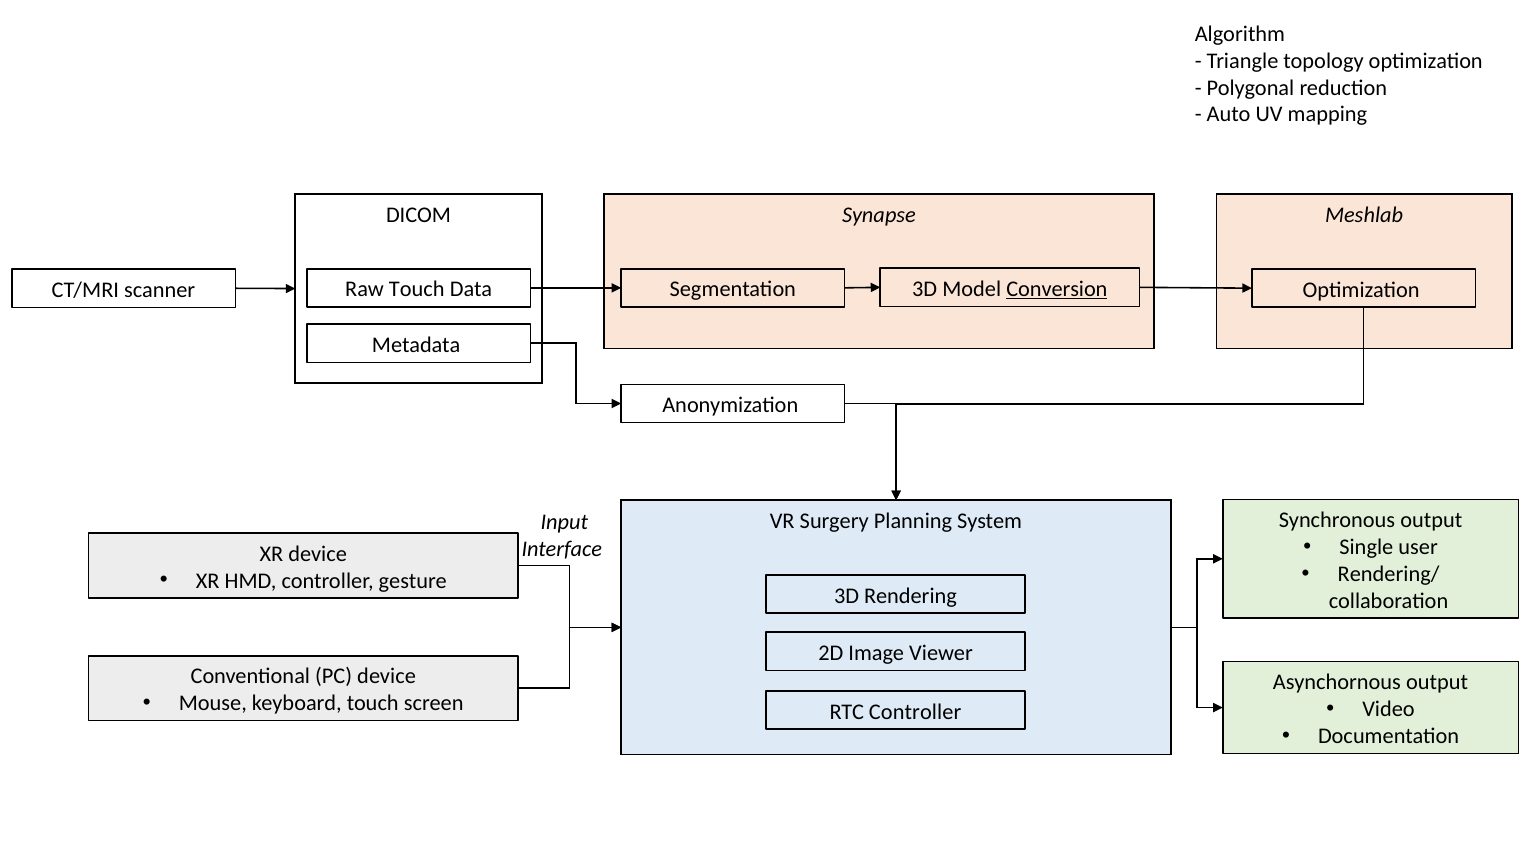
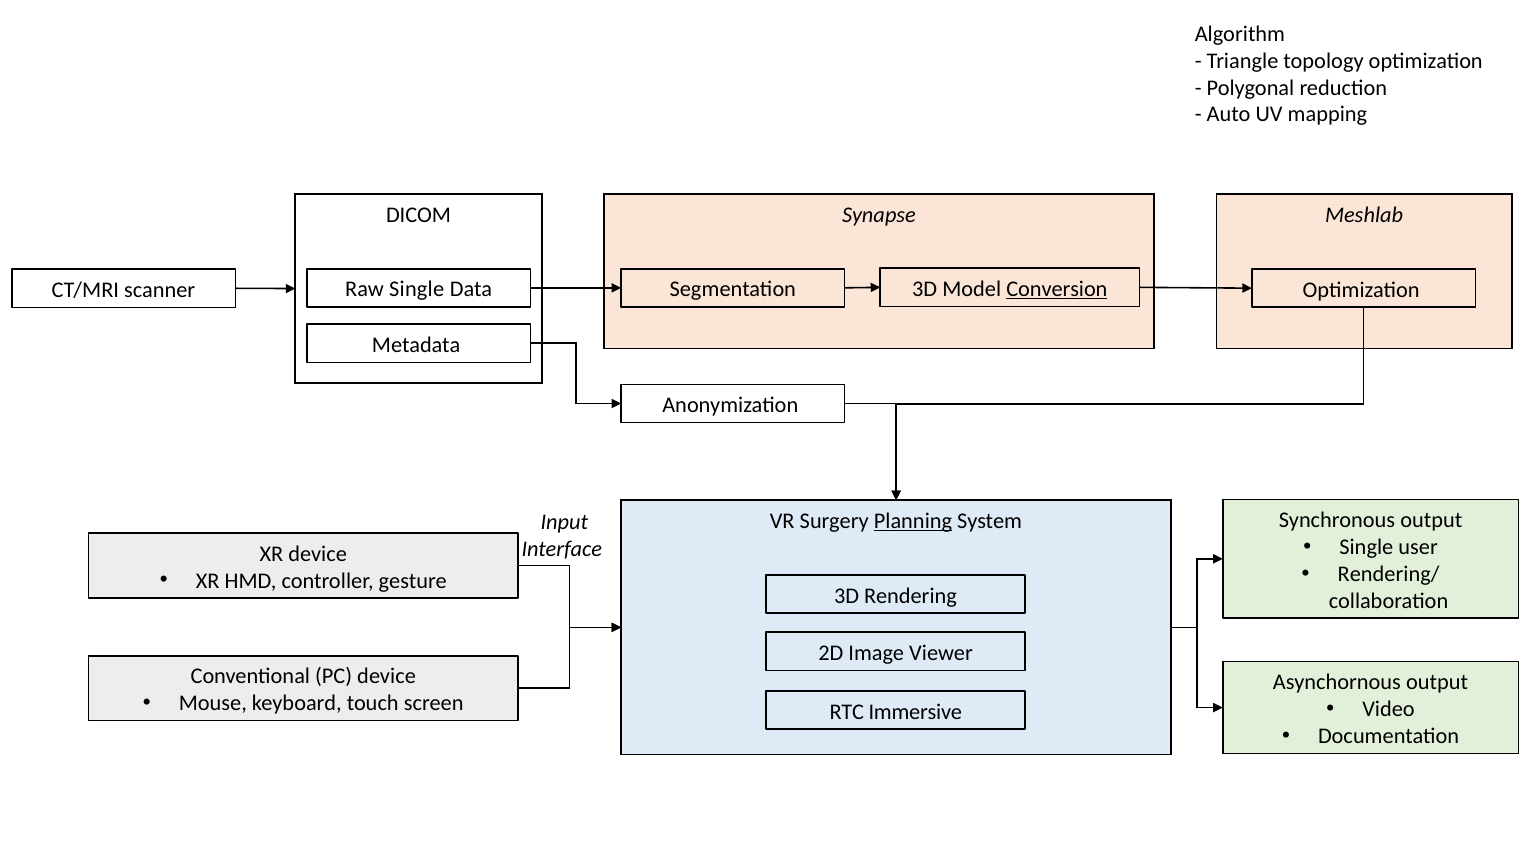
Raw Touch: Touch -> Single (417, 289)
Planning underline: none -> present (913, 521)
RTC Controller: Controller -> Immersive (915, 711)
